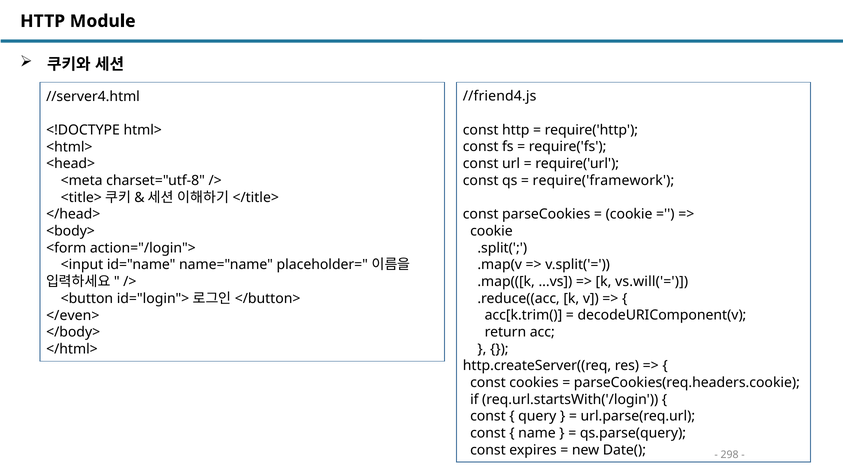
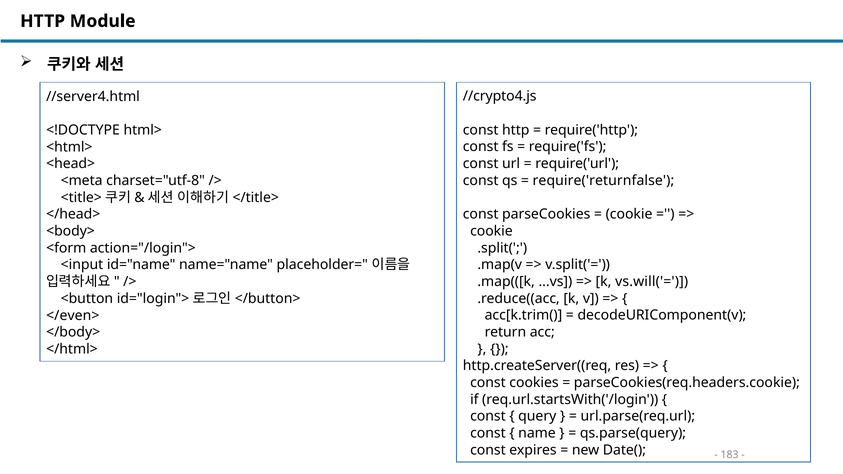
//friend4.js: //friend4.js -> //crypto4.js (500, 96)
require('framework: require('framework -> require('returnfalse (603, 181)
298: 298 -> 183 (730, 455)
